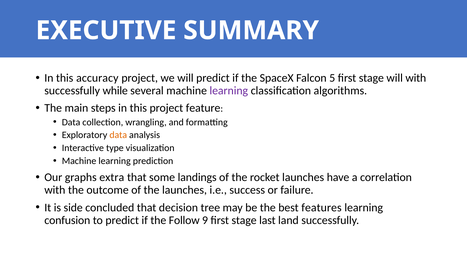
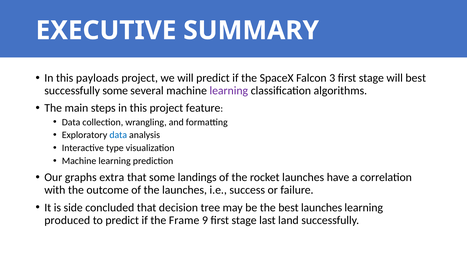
accuracy: accuracy -> payloads (97, 78)
5: 5 -> 3 (332, 78)
will with: with -> best (416, 78)
successfully while: while -> some (115, 91)
data colour: orange -> blue (118, 135)
best features: features -> launches (322, 207)
confusion: confusion -> produced (67, 220)
Follow: Follow -> Frame (184, 220)
